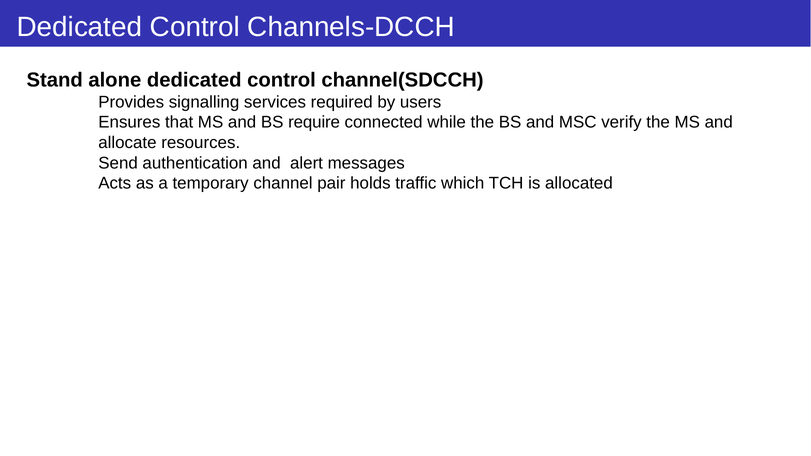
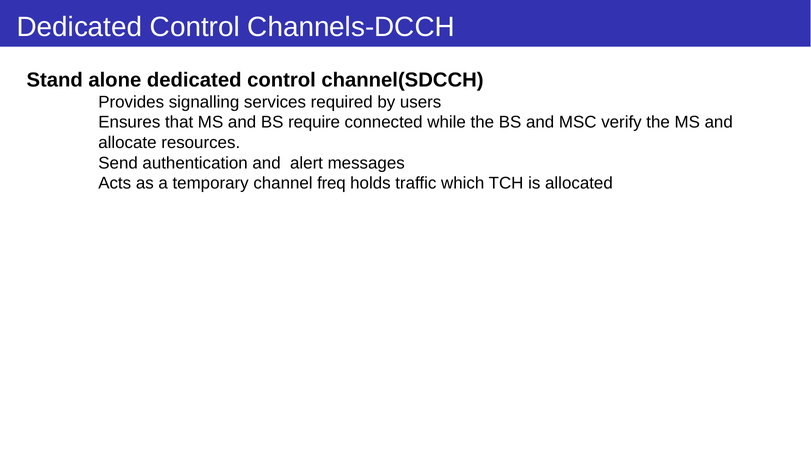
pair: pair -> freq (331, 183)
